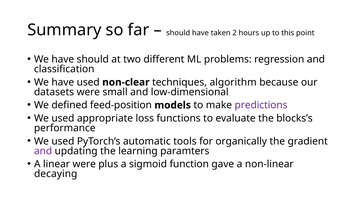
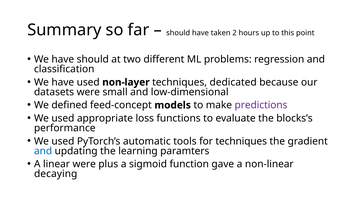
non-clear: non-clear -> non-layer (126, 82)
algorithm: algorithm -> dedicated (233, 82)
feed-position: feed-position -> feed-concept (121, 105)
for organically: organically -> techniques (241, 141)
and colour: purple -> blue (43, 151)
